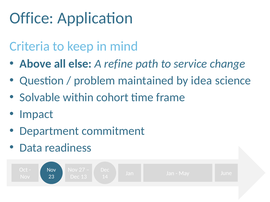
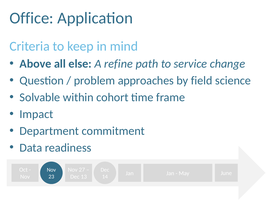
maintained: maintained -> approaches (146, 81)
idea: idea -> field (202, 81)
